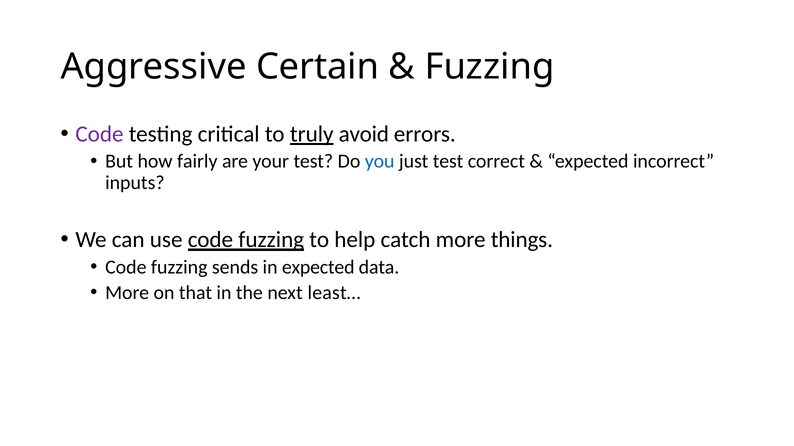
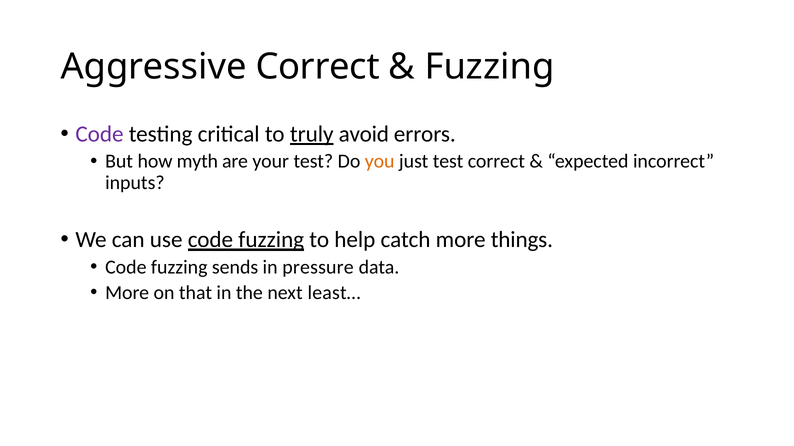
Aggressive Certain: Certain -> Correct (318, 67)
fairly: fairly -> myth (197, 162)
you colour: blue -> orange (380, 162)
in expected: expected -> pressure (318, 267)
